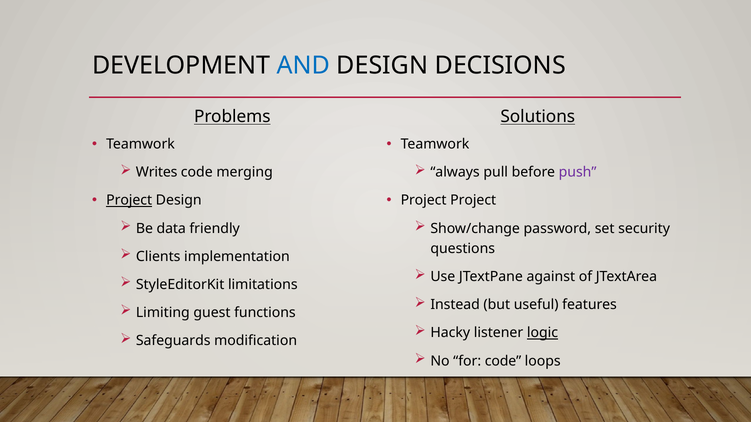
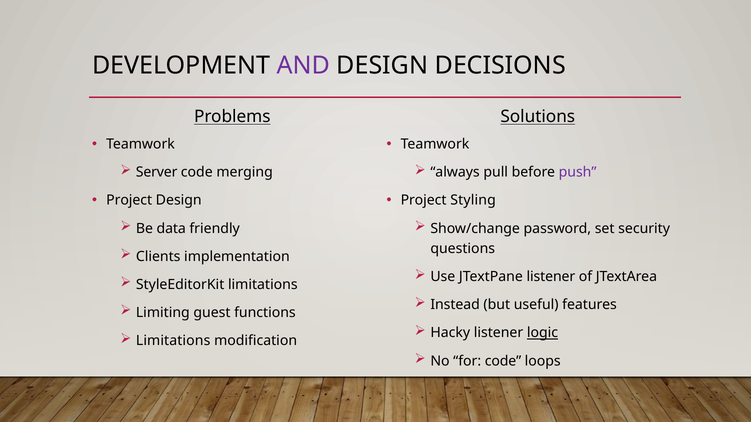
AND colour: blue -> purple (303, 66)
Writes: Writes -> Server (157, 172)
Project underline: present -> none (129, 201)
Project Project: Project -> Styling (473, 201)
JTextPane against: against -> listener (551, 277)
Safeguards: Safeguards -> Limitations (173, 341)
